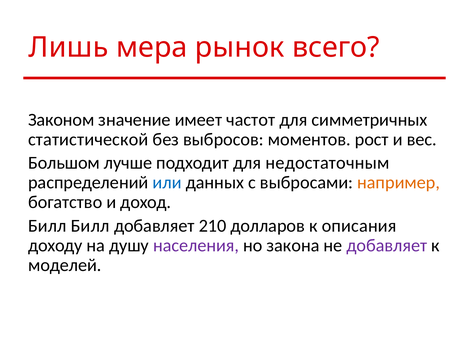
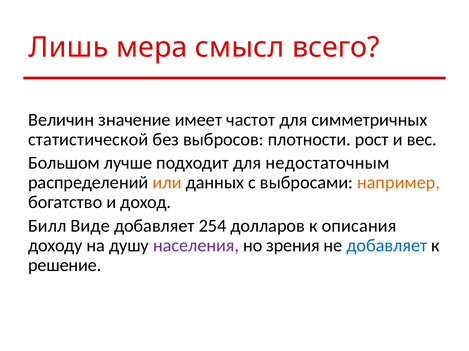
рынок: рынок -> смысл (240, 48)
Законом: Законом -> Величин (61, 120)
моментов: моментов -> плотности (309, 140)
или colour: blue -> orange (167, 183)
Билл Билл: Билл -> Виде (90, 226)
210: 210 -> 254 (213, 226)
закона: закона -> зрения (293, 246)
добавляет colour: purple -> blue (387, 246)
моделей: моделей -> решение (65, 266)
